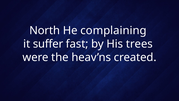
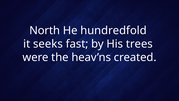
complaining: complaining -> hundredfold (113, 30)
suffer: suffer -> seeks (48, 44)
